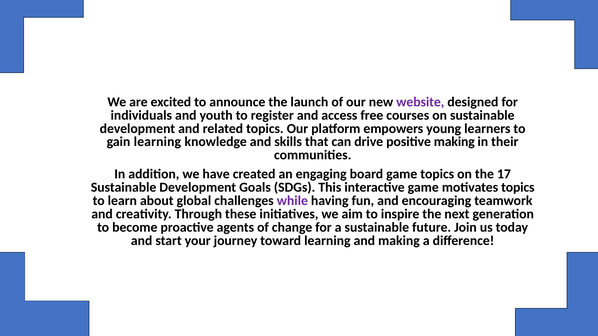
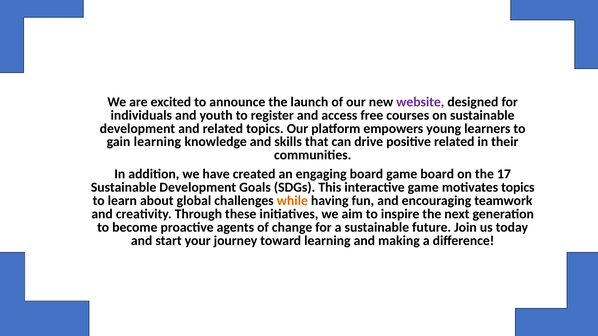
positive making: making -> related (454, 142)
game topics: topics -> board (437, 174)
while colour: purple -> orange (292, 201)
